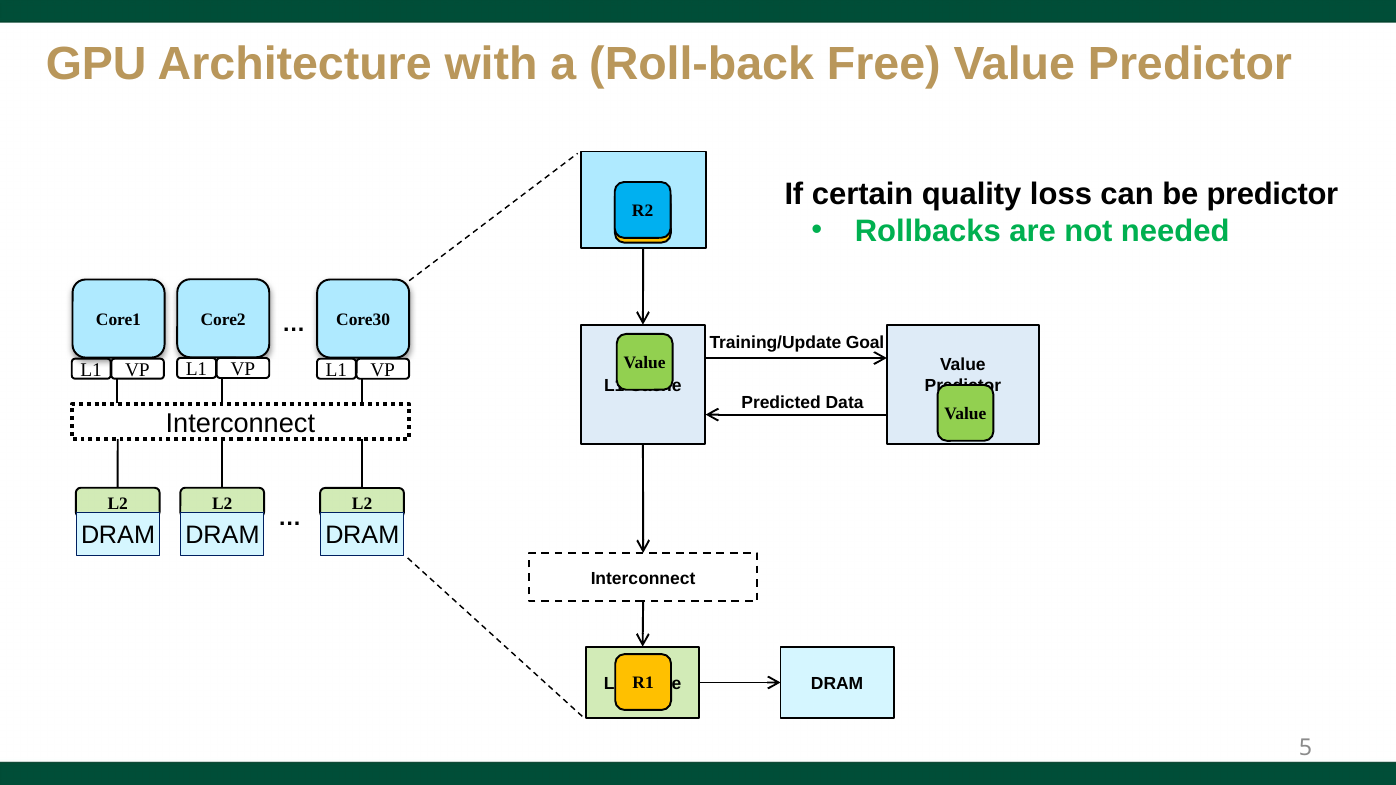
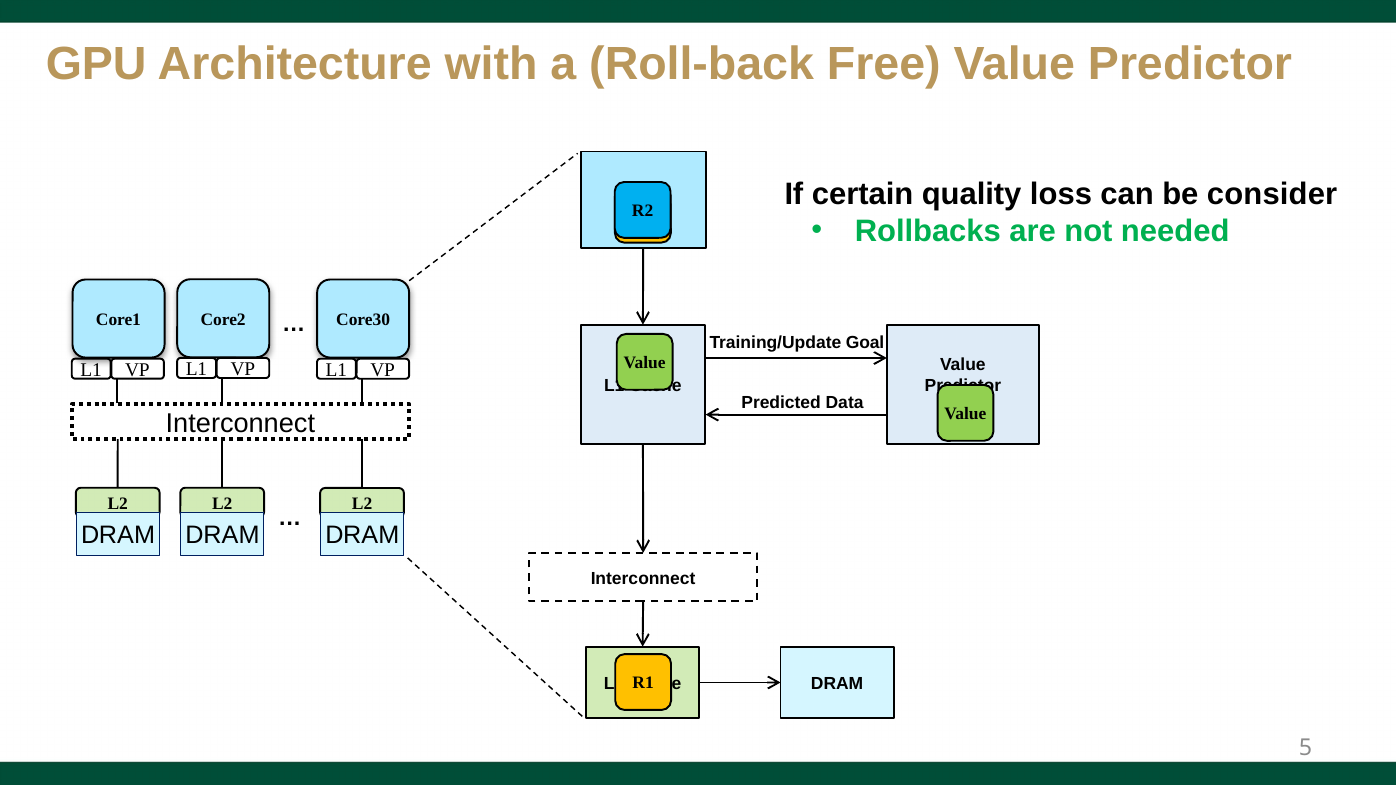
be predictor: predictor -> consider (1272, 194)
